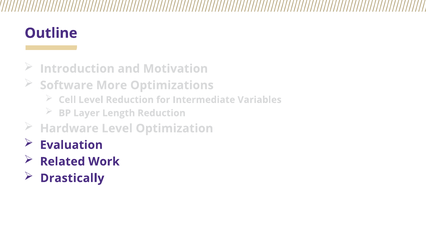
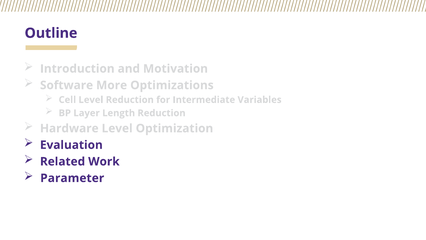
Drastically: Drastically -> Parameter (72, 178)
